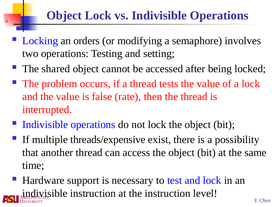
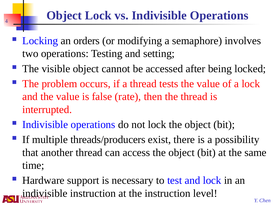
shared: shared -> visible (56, 69)
threads/expensive: threads/expensive -> threads/producers (108, 140)
